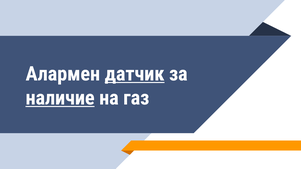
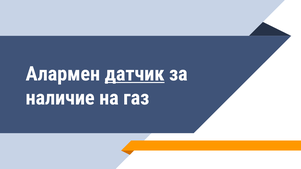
наличие underline: present -> none (60, 98)
